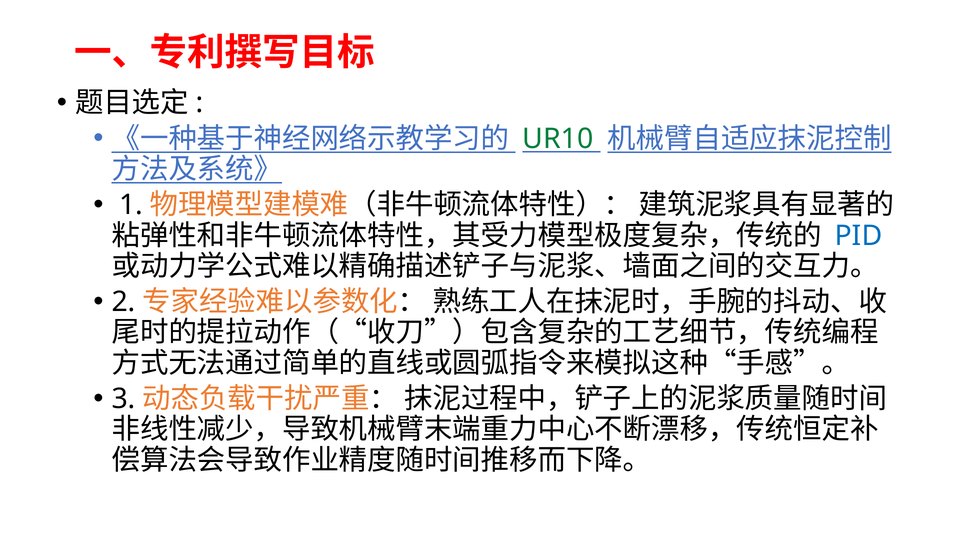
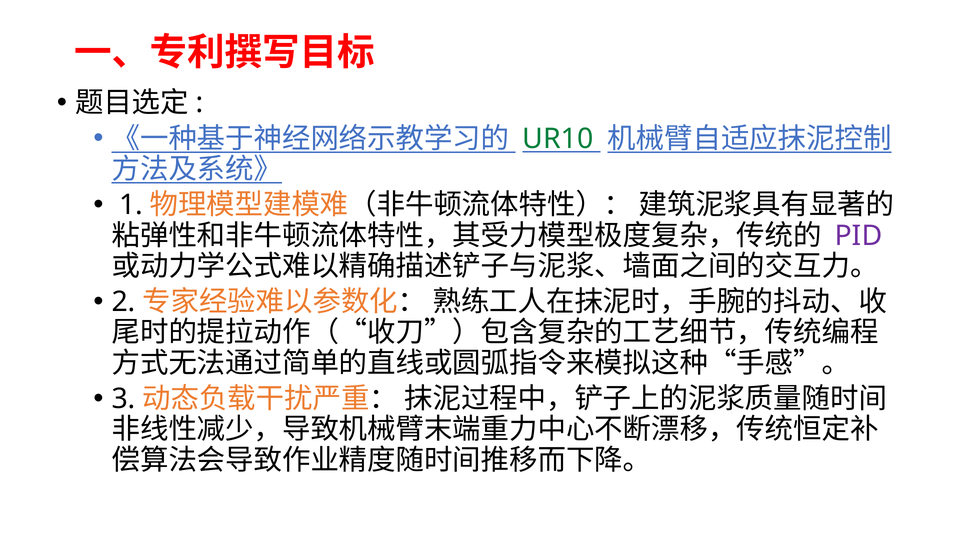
PID colour: blue -> purple (859, 236)
